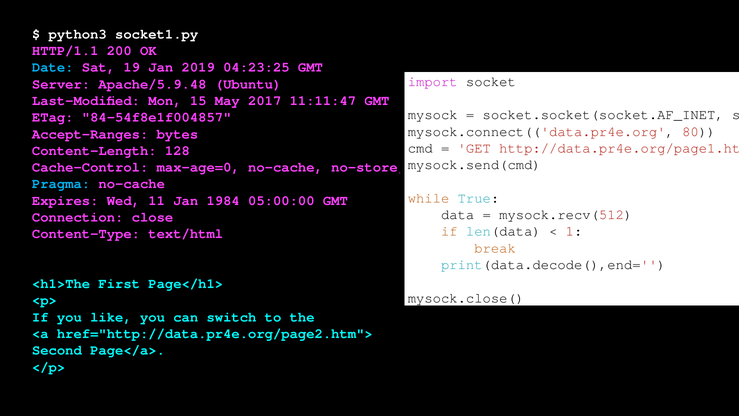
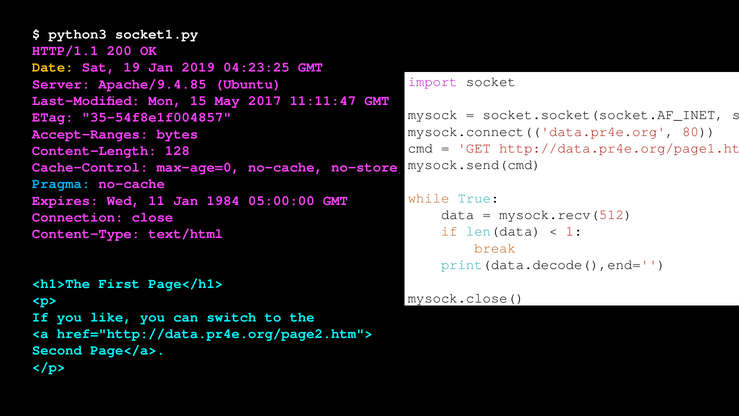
Date colour: light blue -> yellow (53, 67)
Apache/5.9.48: Apache/5.9.48 -> Apache/9.4.85 (152, 84)
84-54f8e1f004857: 84-54f8e1f004857 -> 35-54f8e1f004857 (157, 117)
